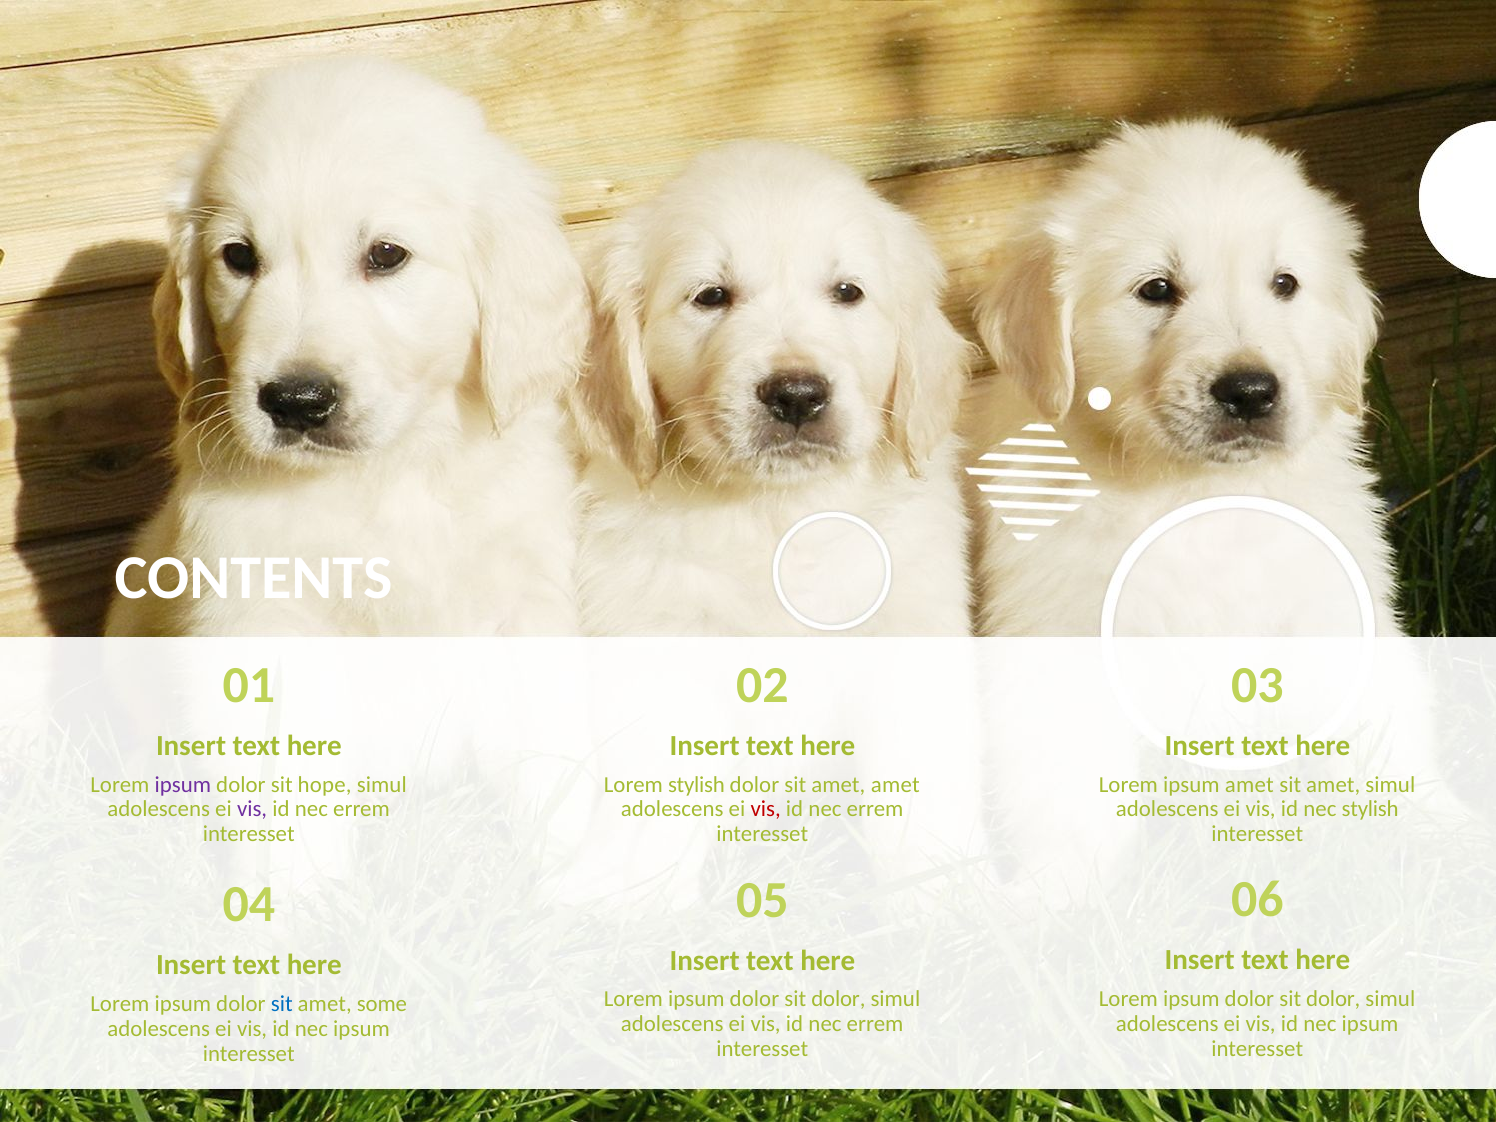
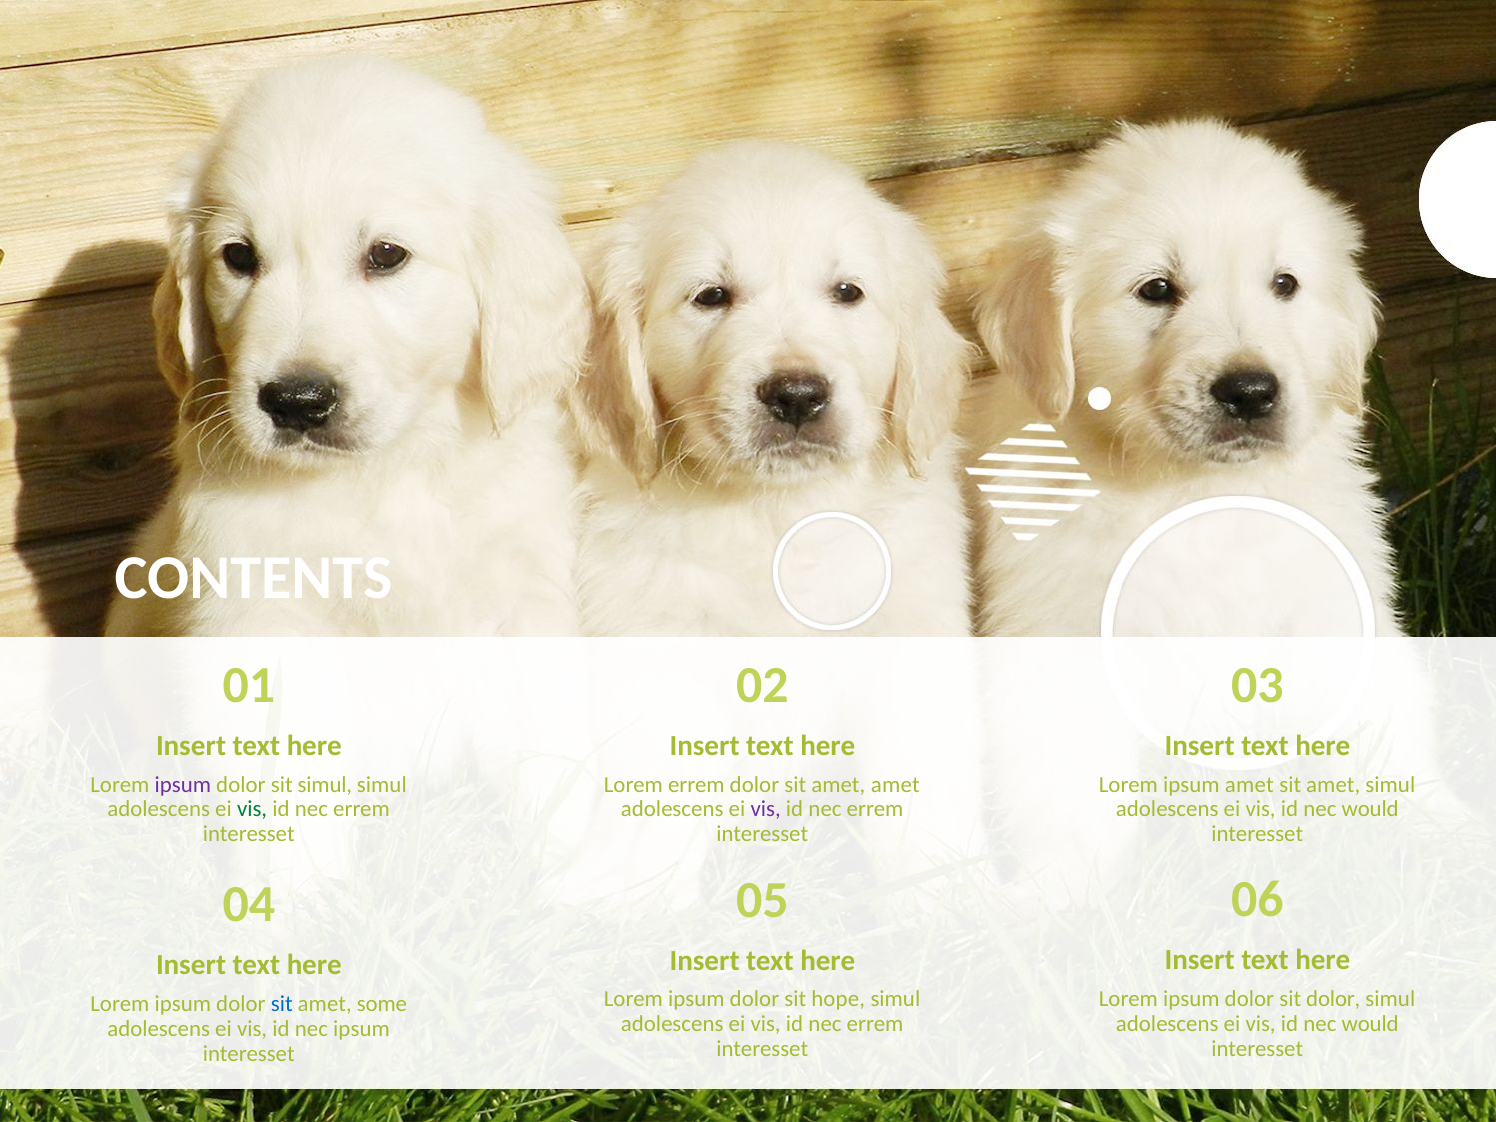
sit hope: hope -> simul (325, 785)
Lorem stylish: stylish -> errem (696, 785)
vis colour: purple -> green (252, 809)
vis colour: red -> purple (766, 809)
stylish: stylish -> would (1370, 809)
dolor: dolor -> hope (838, 999)
ipsum: ipsum -> would (1370, 1024)
